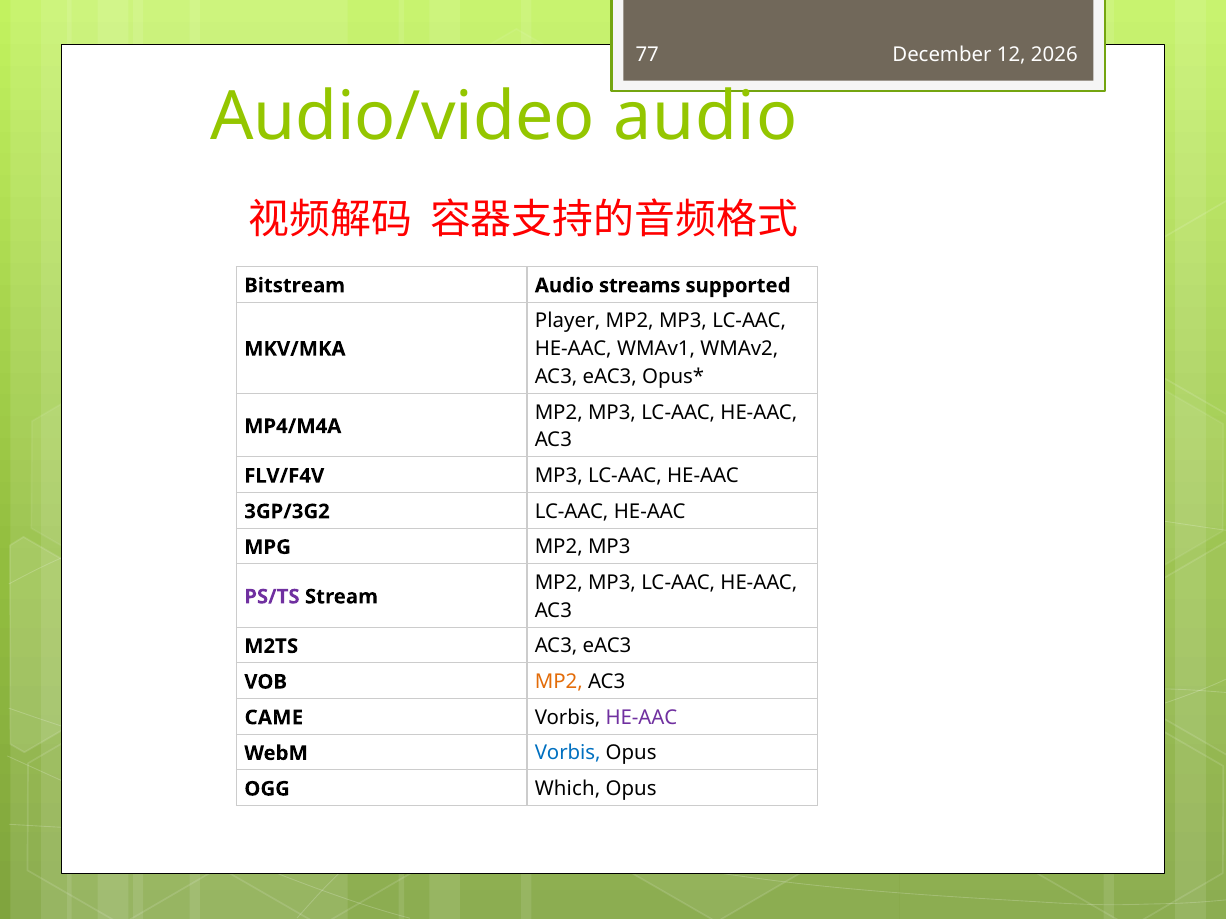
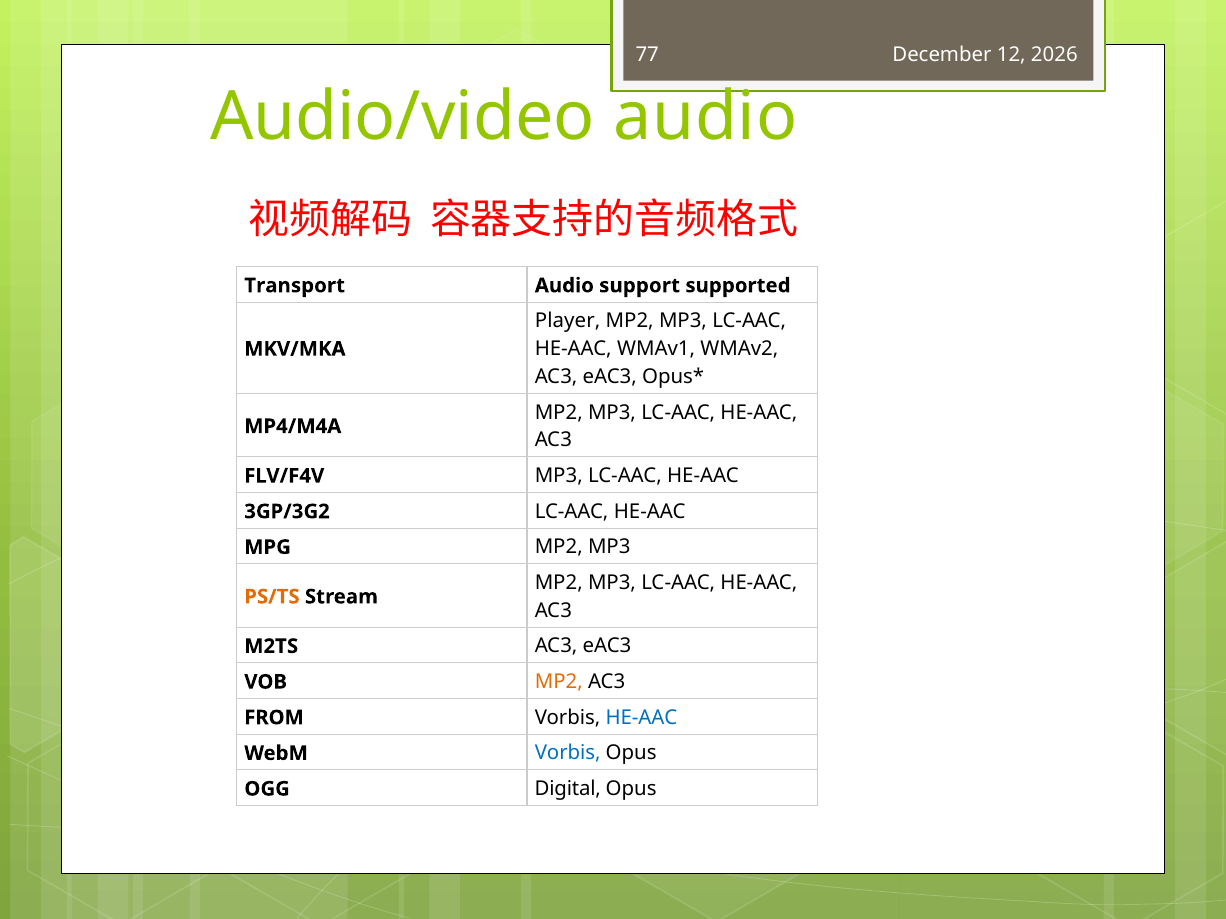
Bitstream: Bitstream -> Transport (295, 286)
streams: streams -> support (640, 286)
PS/TS colour: purple -> orange (272, 597)
CAME: CAME -> FROM (274, 718)
HE-AAC colour: purple -> blue (641, 718)
Which: Which -> Digital (568, 789)
